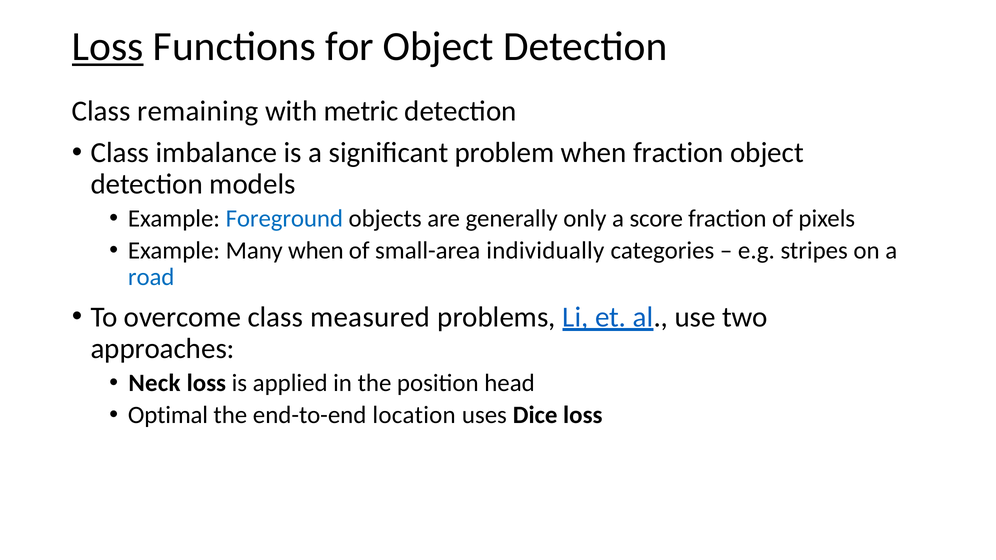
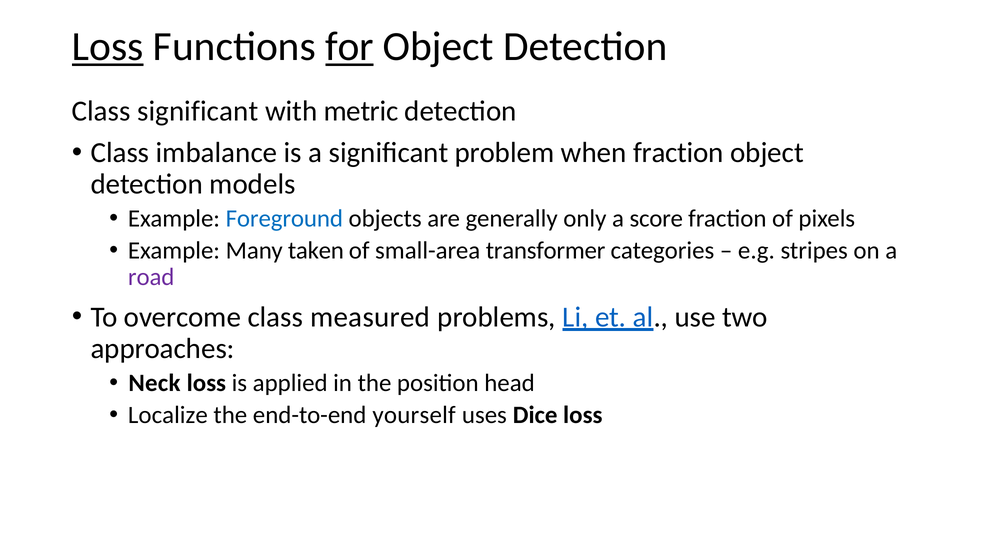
for underline: none -> present (349, 47)
Class remaining: remaining -> significant (198, 111)
Many when: when -> taken (316, 250)
individually: individually -> transformer (546, 250)
road colour: blue -> purple (151, 277)
Optimal: Optimal -> Localize (168, 415)
location: location -> yourself (414, 415)
